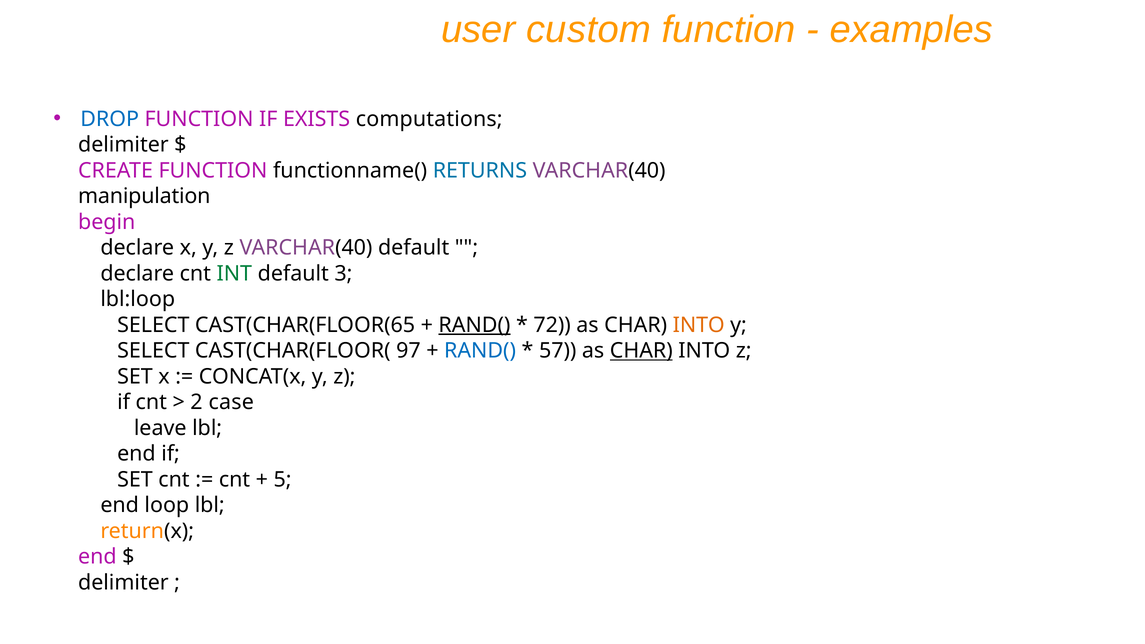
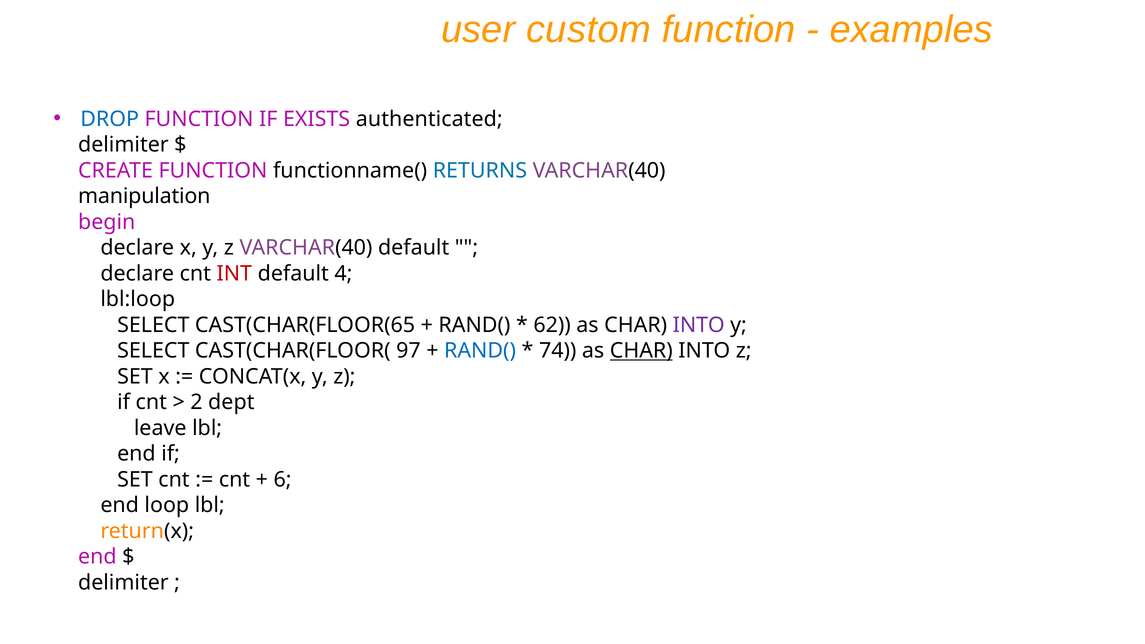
computations: computations -> authenticated (429, 119)
INT colour: green -> red (234, 274)
3: 3 -> 4 (343, 274)
RAND( underline: present -> none (474, 325)
72: 72 -> 62 (552, 325)
INTO colour: orange -> purple (699, 325)
57: 57 -> 74 (558, 351)
case: case -> dept (231, 402)
5: 5 -> 6 (283, 480)
